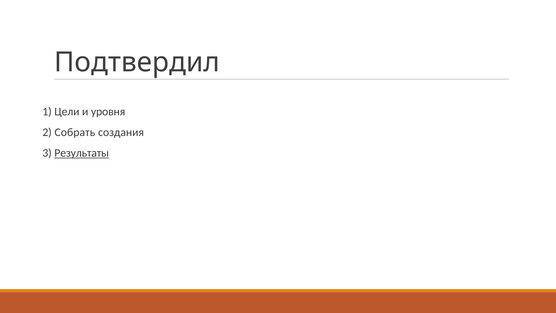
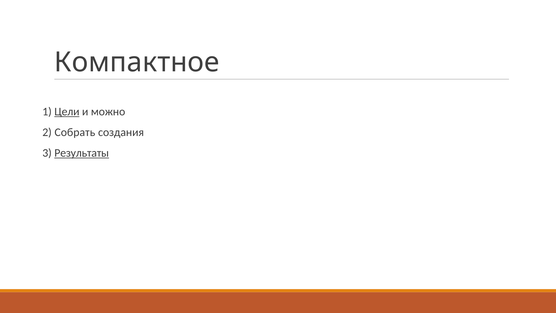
Подтвердил: Подтвердил -> Компактное (137, 62)
Цели underline: none -> present (67, 112)
уровня: уровня -> можно (108, 112)
